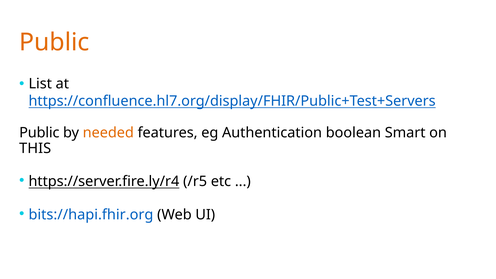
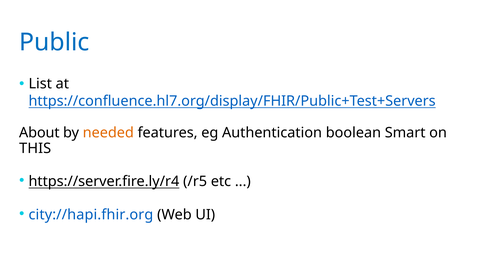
Public colour: orange -> blue (54, 42)
Public: Public -> About (39, 133)
bits://hapi.fhir.org: bits://hapi.fhir.org -> city://hapi.fhir.org (91, 215)
